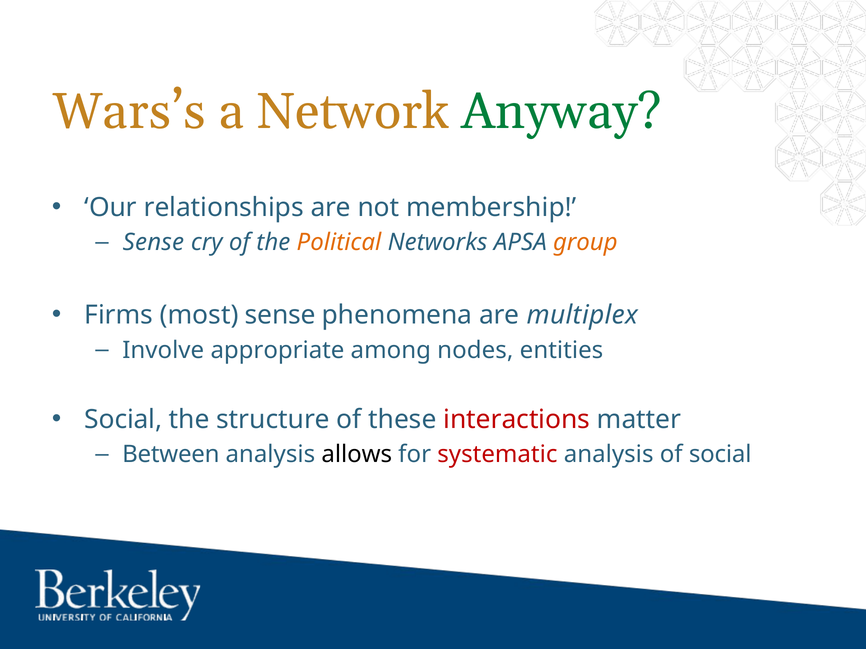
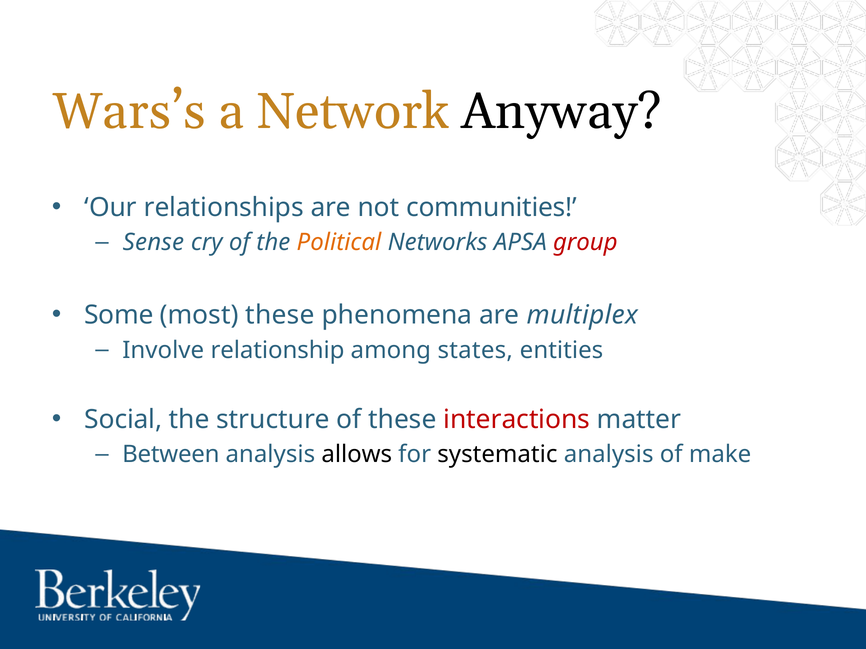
Anyway colour: green -> black (562, 112)
membership: membership -> communities (491, 208)
group colour: orange -> red (585, 243)
Firms: Firms -> Some (119, 315)
most sense: sense -> these (280, 315)
appropriate: appropriate -> relationship (278, 350)
nodes: nodes -> states (475, 350)
systematic colour: red -> black (497, 455)
of social: social -> make (720, 455)
